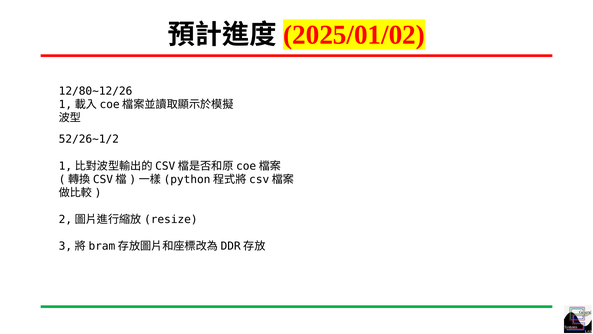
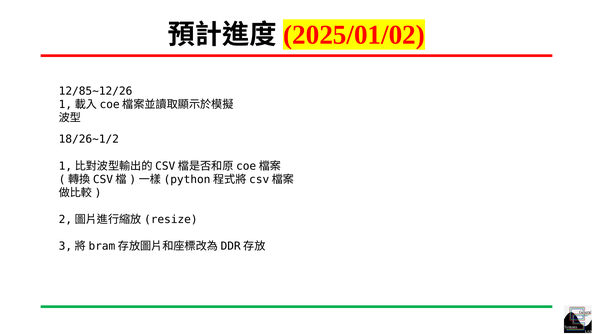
12/80~12/26: 12/80~12/26 -> 12/85~12/26 (96, 91)
52/26~1/2: 52/26~1/2 -> 18/26~1/2 (89, 139)
